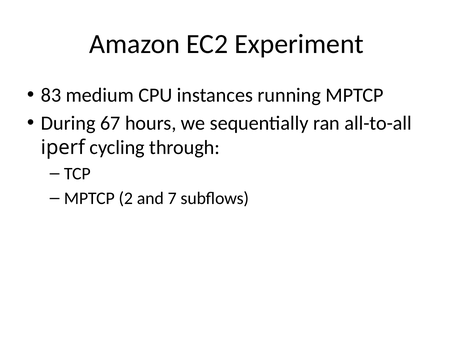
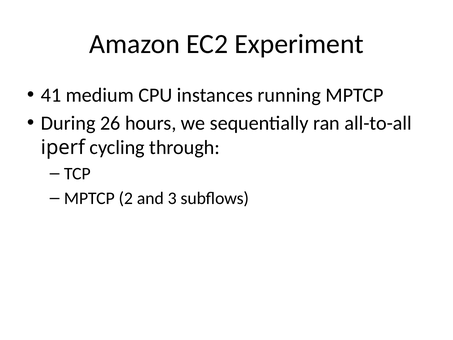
83: 83 -> 41 (51, 95)
67: 67 -> 26 (110, 123)
7: 7 -> 3 (172, 198)
